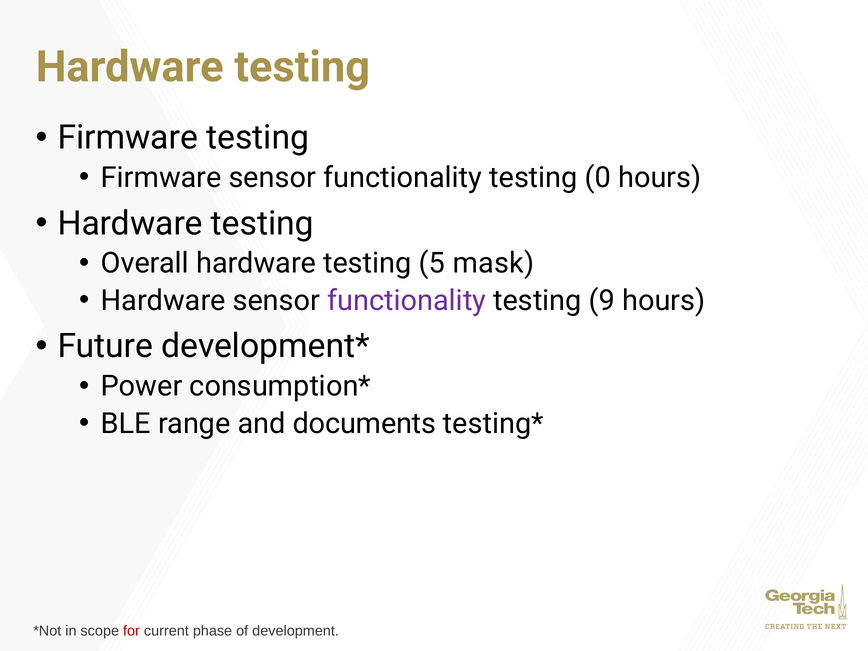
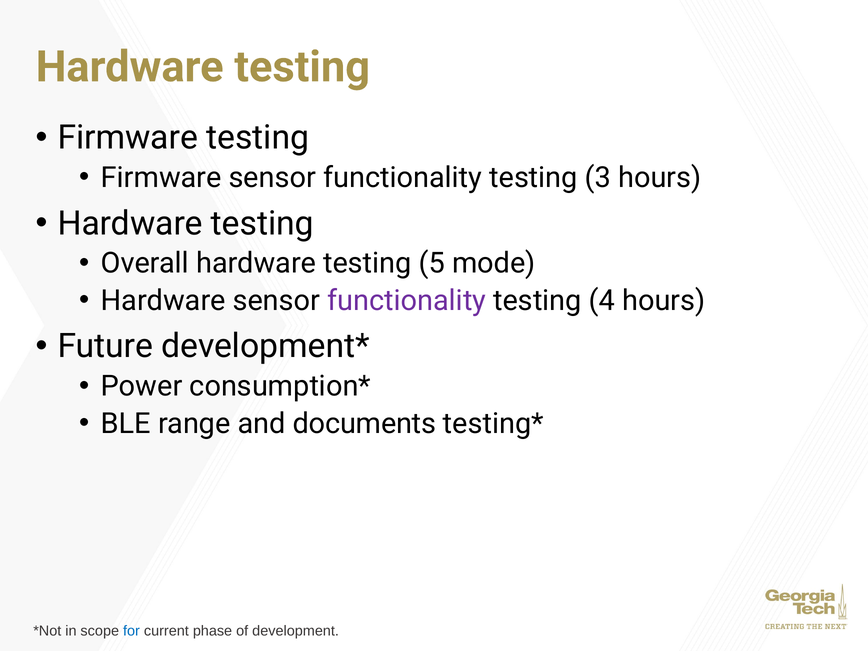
0: 0 -> 3 (598, 178)
mask: mask -> mode (494, 263)
9: 9 -> 4 (602, 301)
for colour: red -> blue (131, 631)
